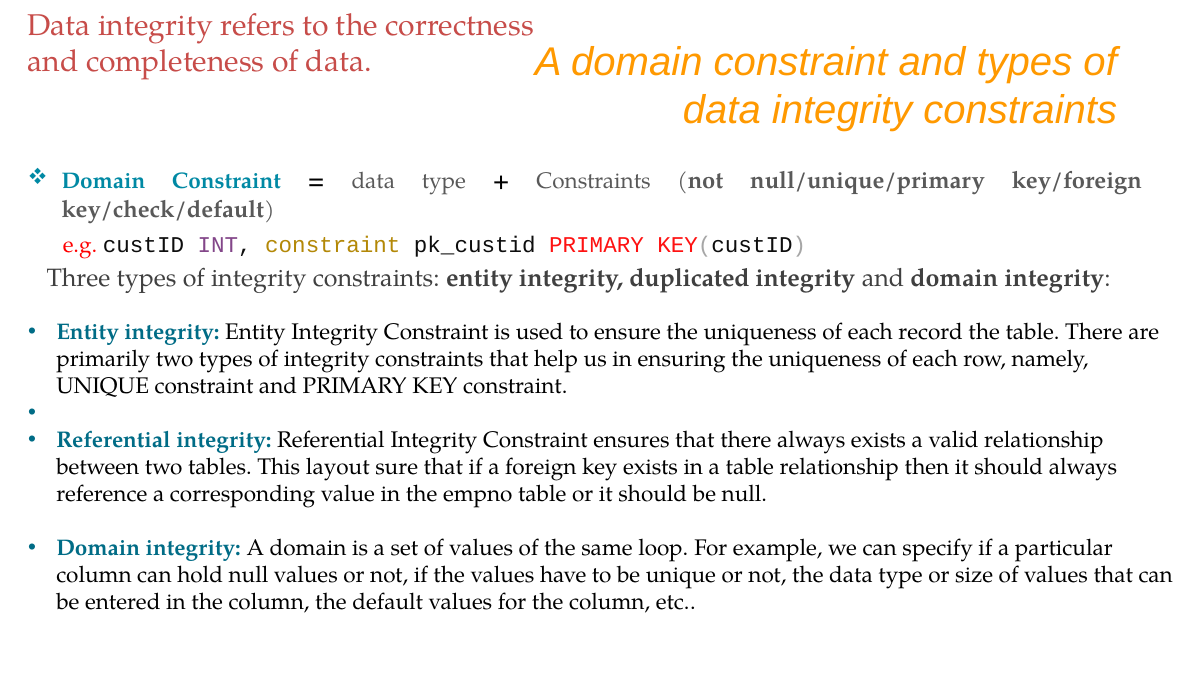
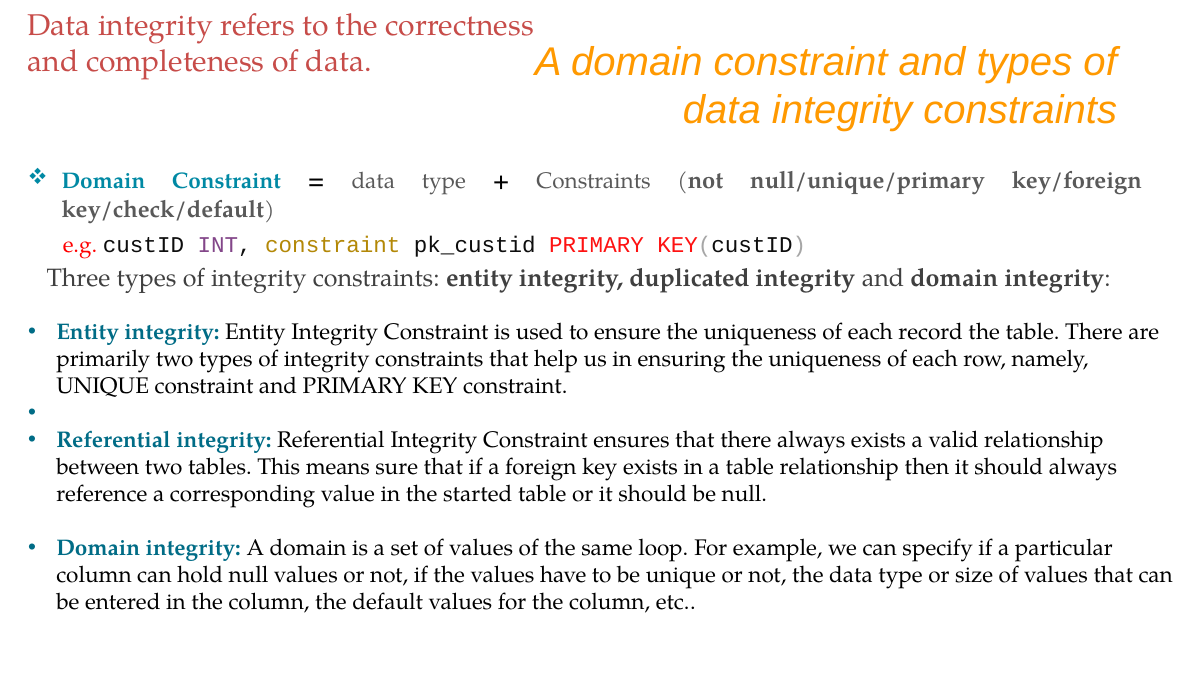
layout: layout -> means (338, 467)
empno: empno -> started (478, 494)
